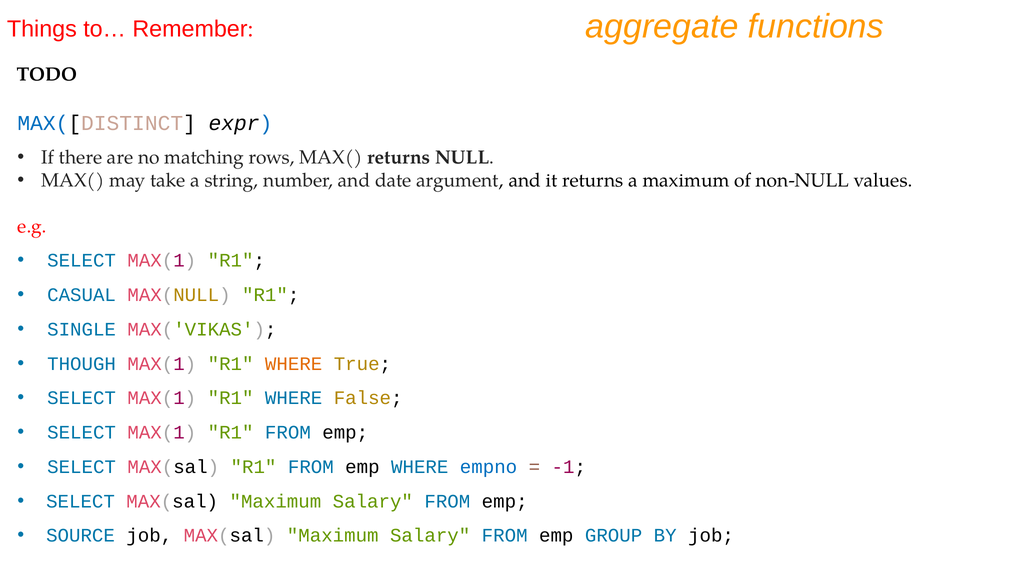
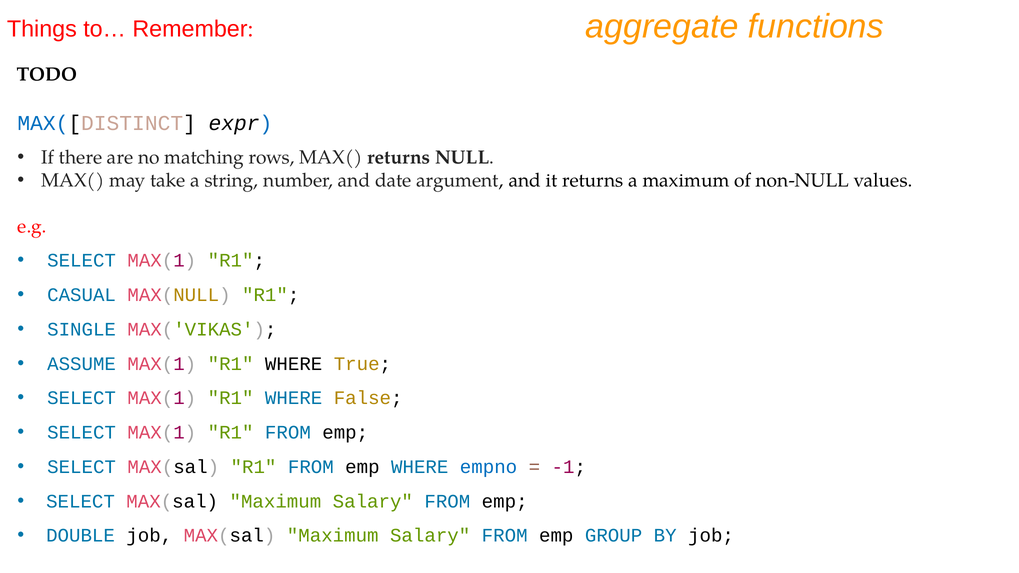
THOUGH: THOUGH -> ASSUME (82, 364)
WHERE colour: orange -> black (294, 364)
SOURCE: SOURCE -> DOUBLE (81, 536)
